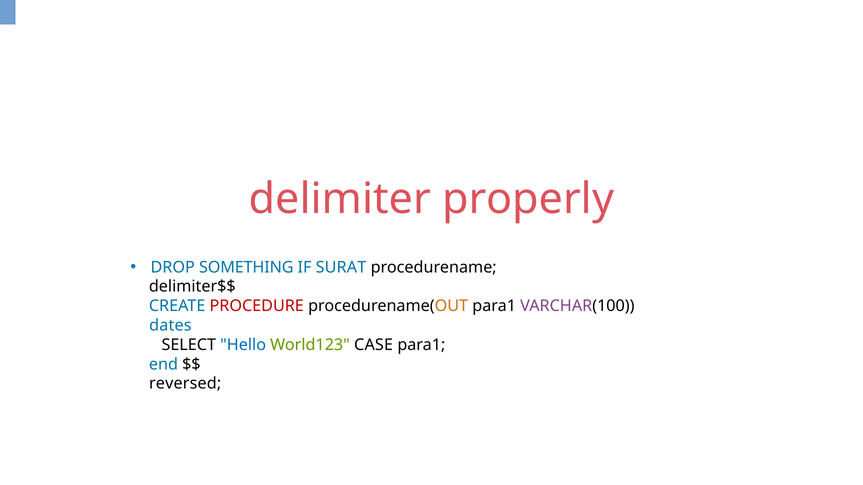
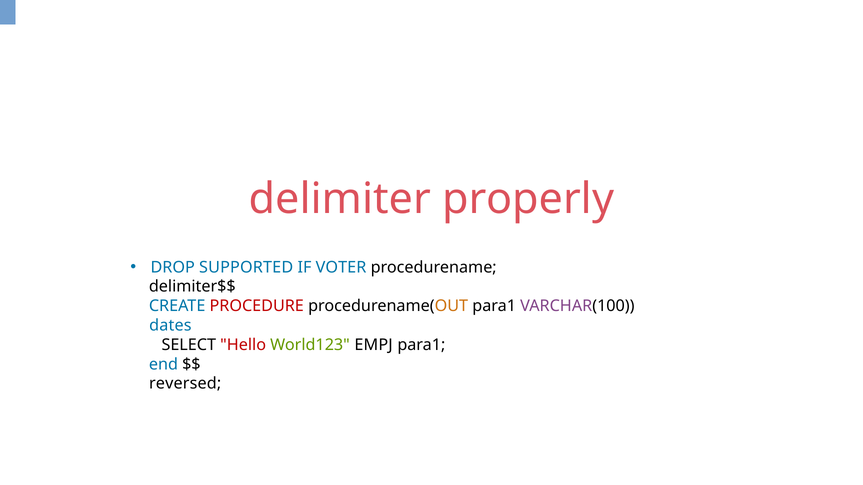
SOMETHING: SOMETHING -> SUPPORTED (246, 267)
SURAT: SURAT -> VOTER (341, 267)
Hello colour: blue -> red (243, 345)
CASE: CASE -> EMPJ (374, 345)
